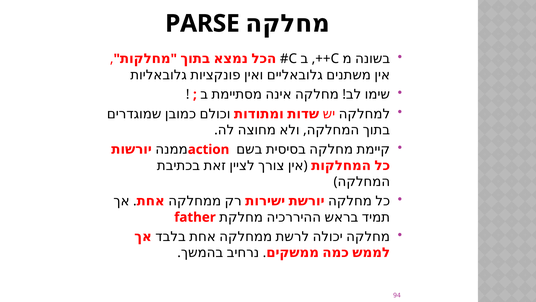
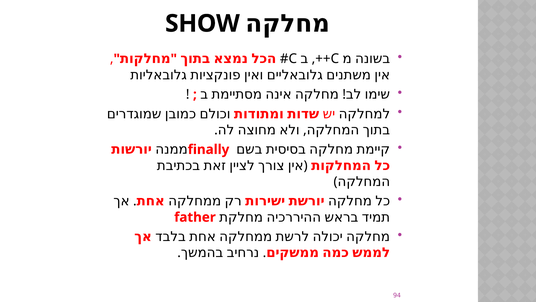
PARSE: PARSE -> SHOW (202, 24)
action: action -> finally (209, 149)
